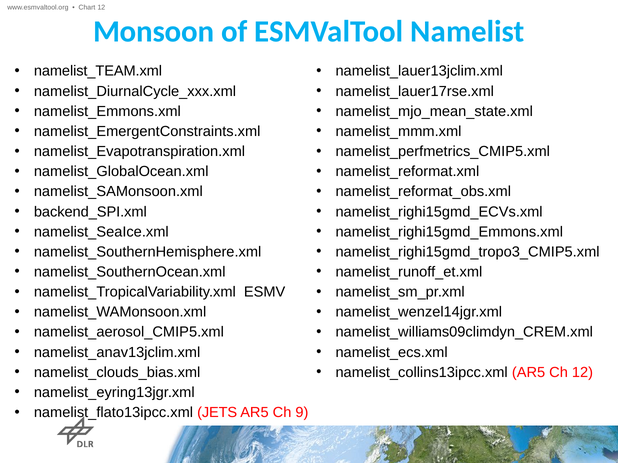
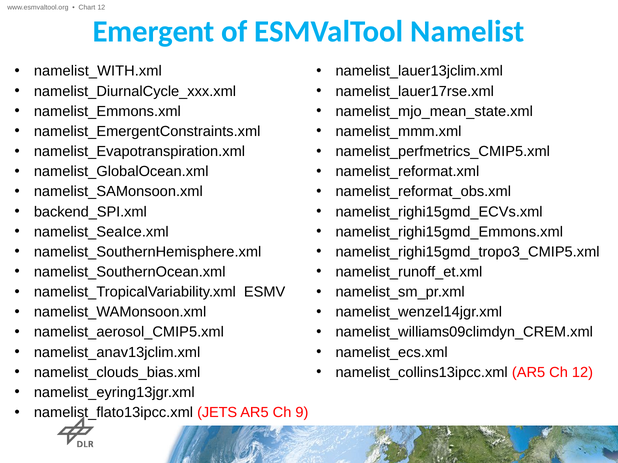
Monsoon: Monsoon -> Emergent (154, 32)
namelist_TEAM.xml: namelist_TEAM.xml -> namelist_WITH.xml (98, 71)
